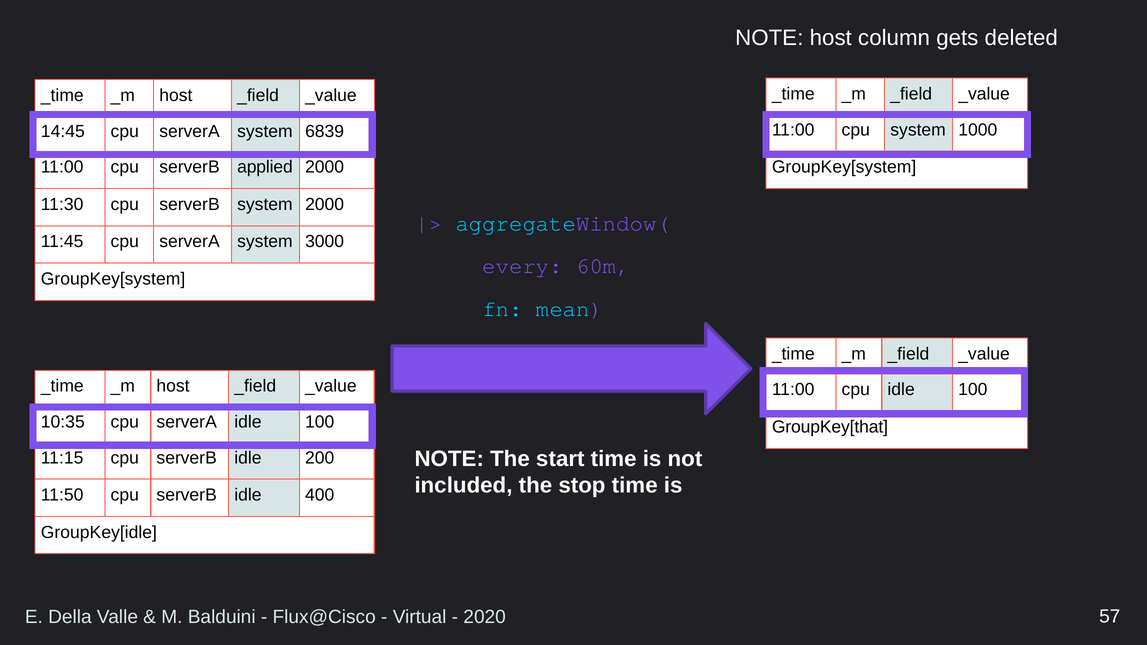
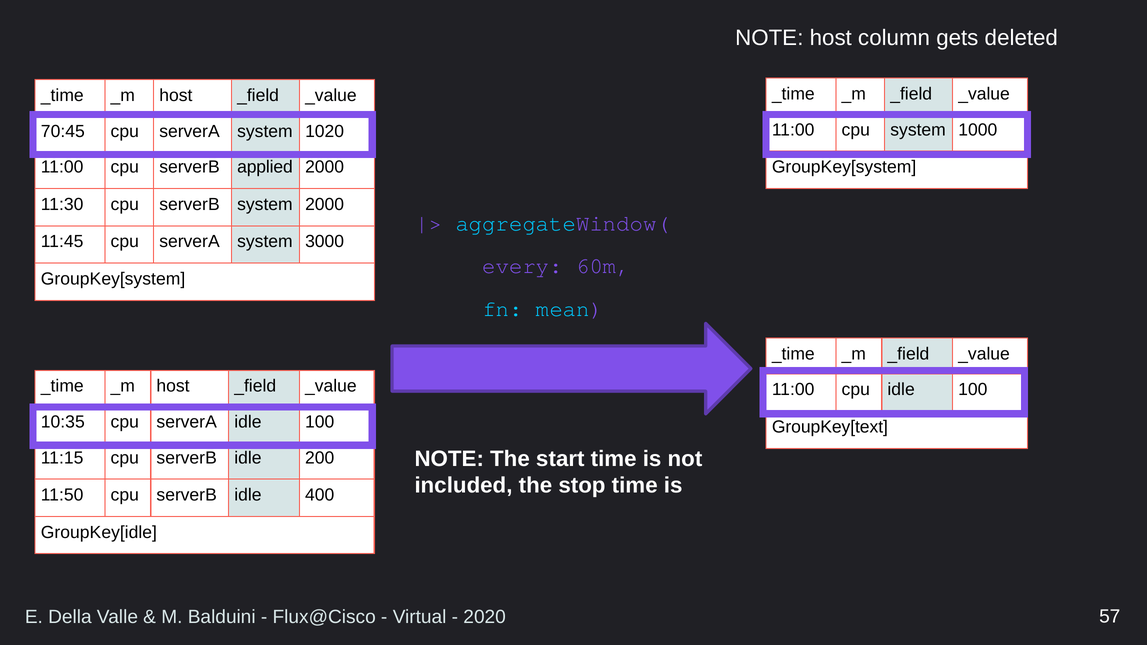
14:45: 14:45 -> 70:45 (63, 131)
6839: 6839 -> 1020 (325, 131)
GroupKey[that: GroupKey[that -> GroupKey[text (830, 427)
